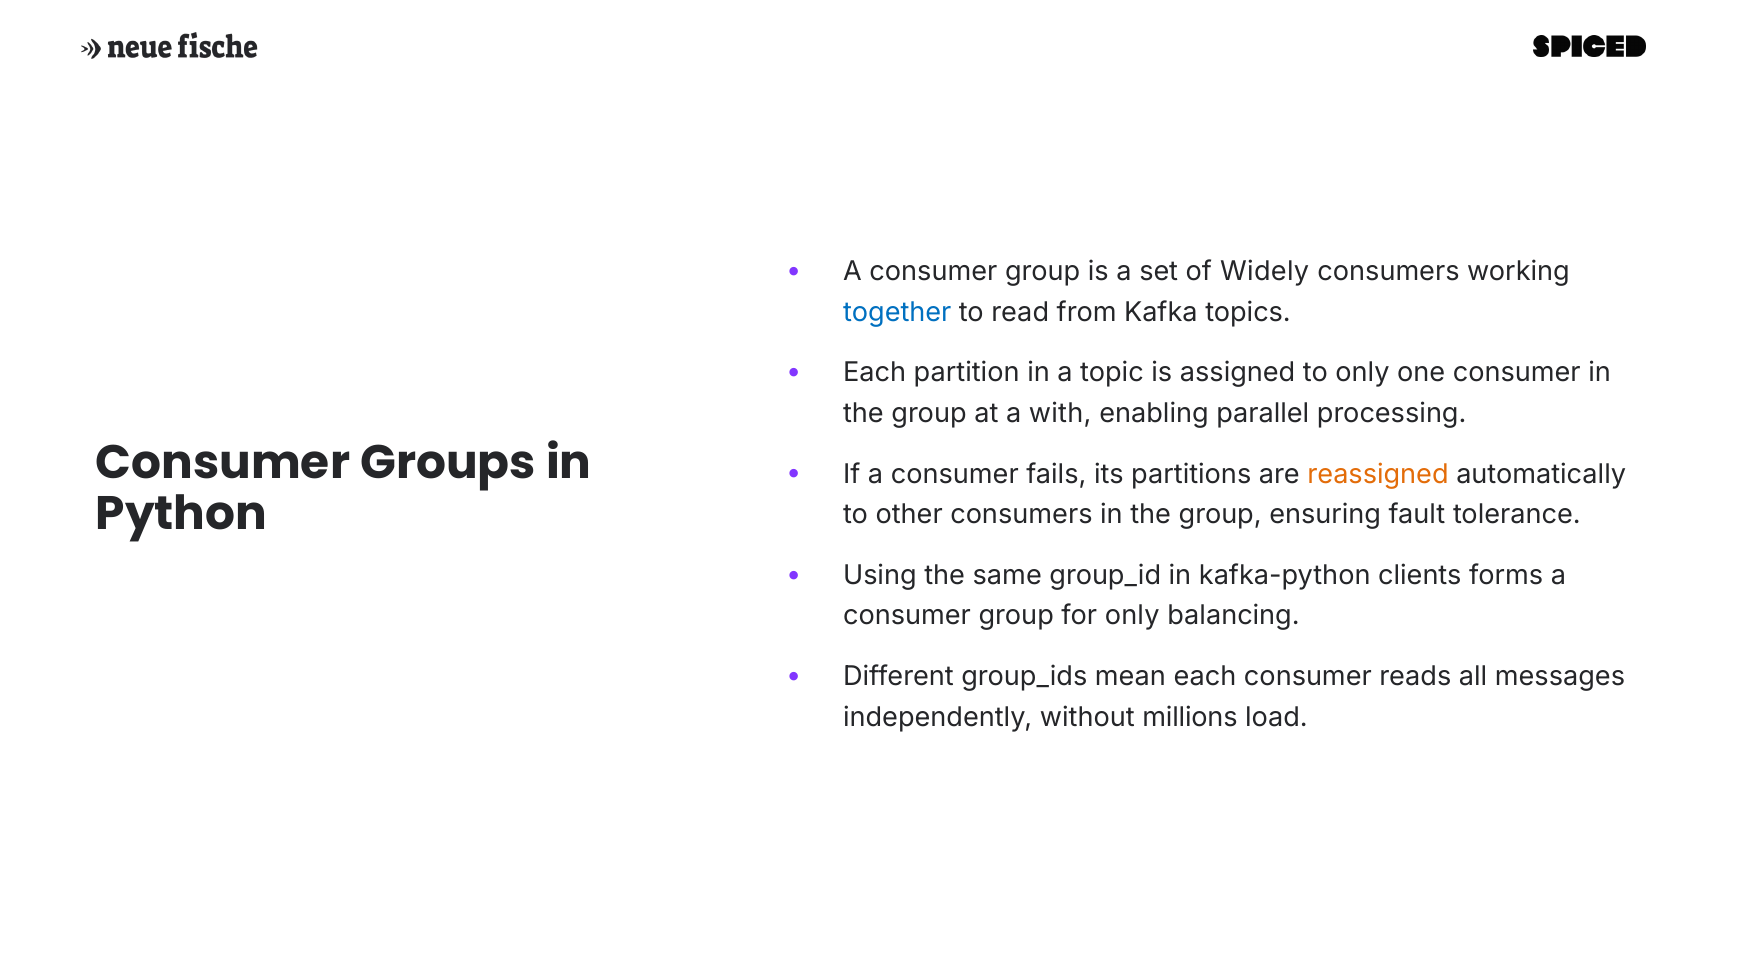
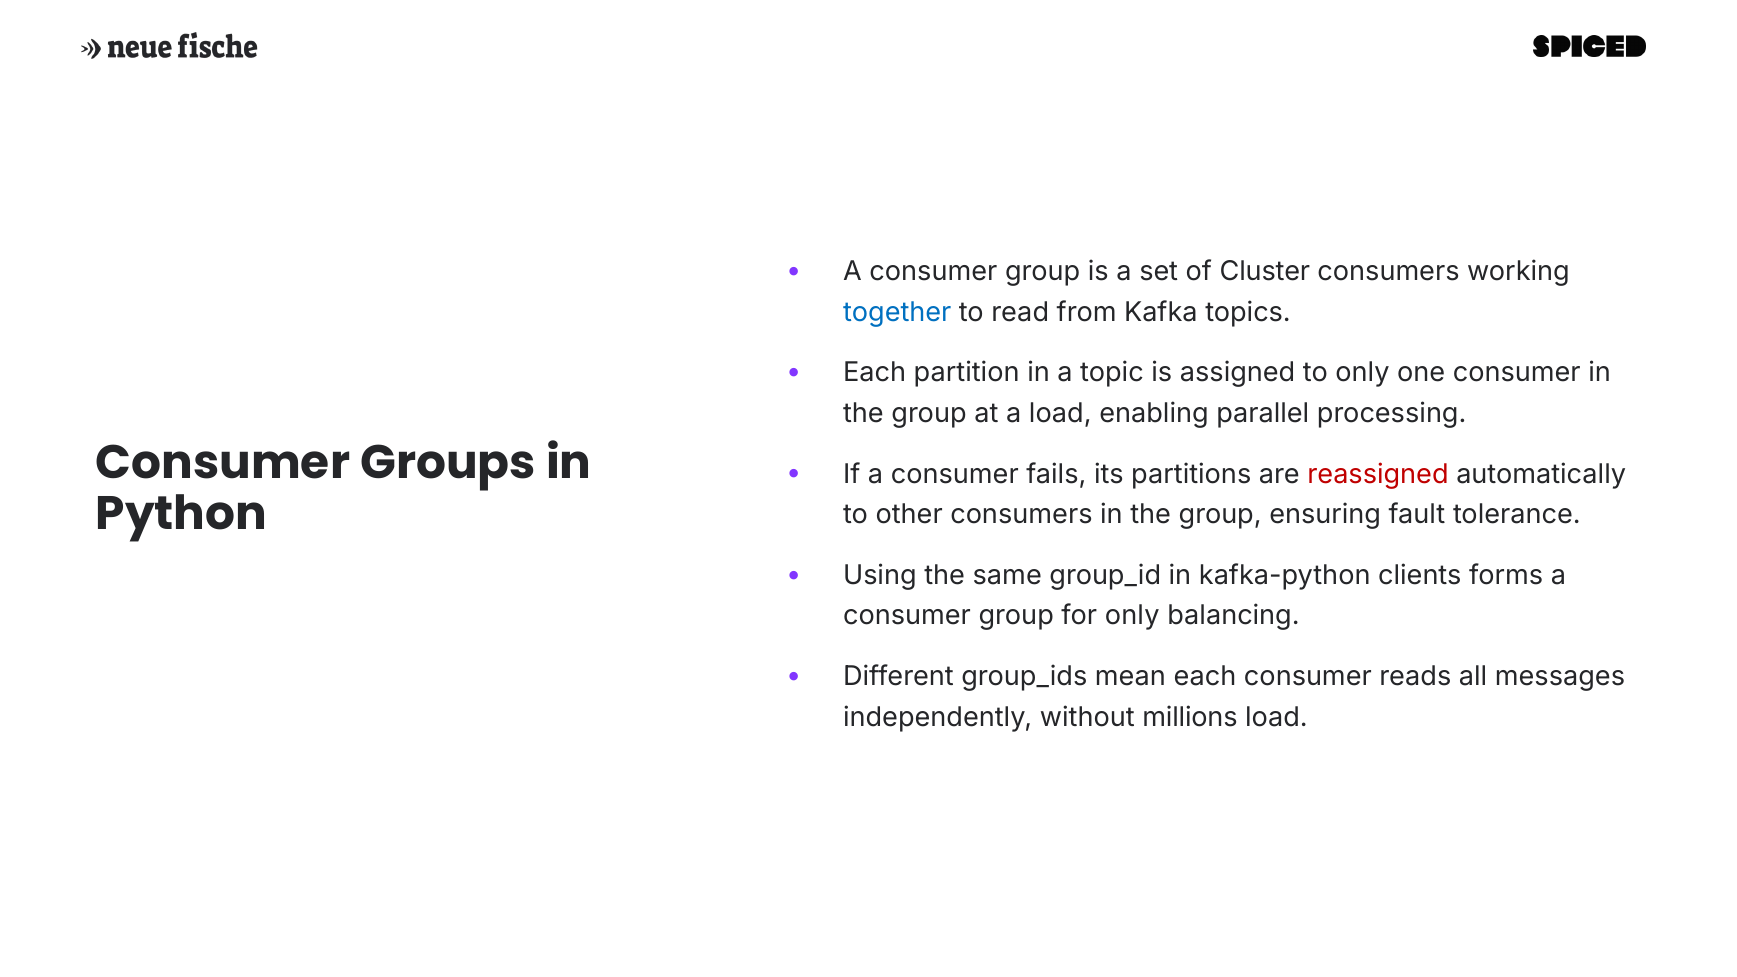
Widely: Widely -> Cluster (1265, 272)
a with: with -> load (1060, 414)
reassigned colour: orange -> red (1378, 474)
